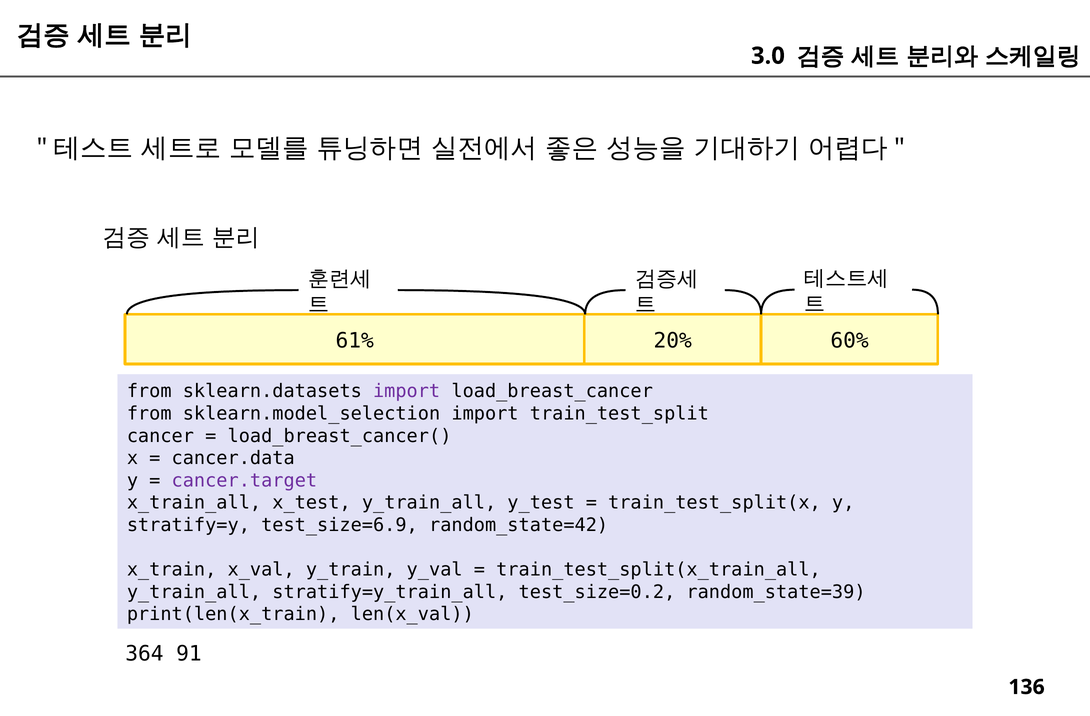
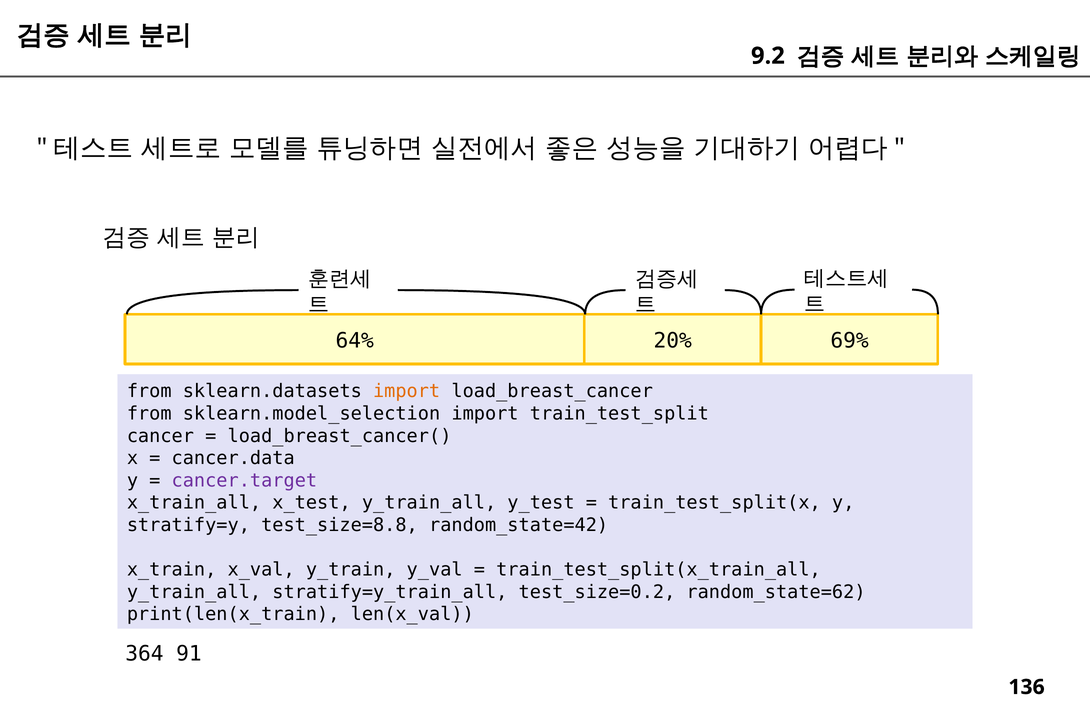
3.0: 3.0 -> 9.2 (768, 56)
61%: 61% -> 64% (355, 341)
60%: 60% -> 69% (850, 341)
import colour: purple -> orange (407, 391)
test_size=6.9: test_size=6.9 -> test_size=8.8 (339, 525)
random_state=39: random_state=39 -> random_state=62 (776, 592)
